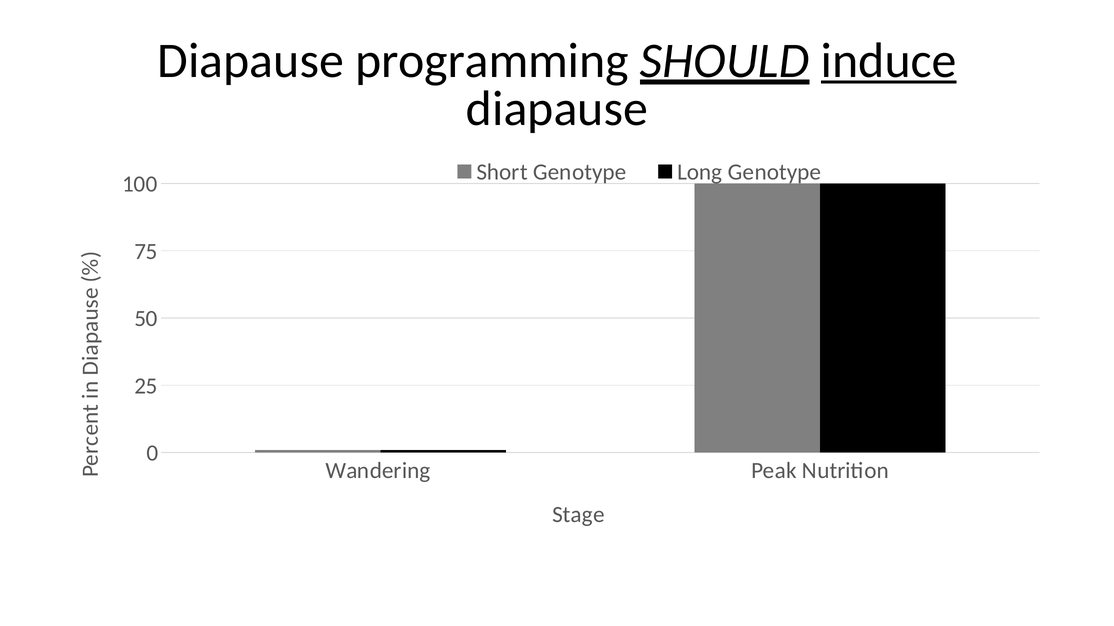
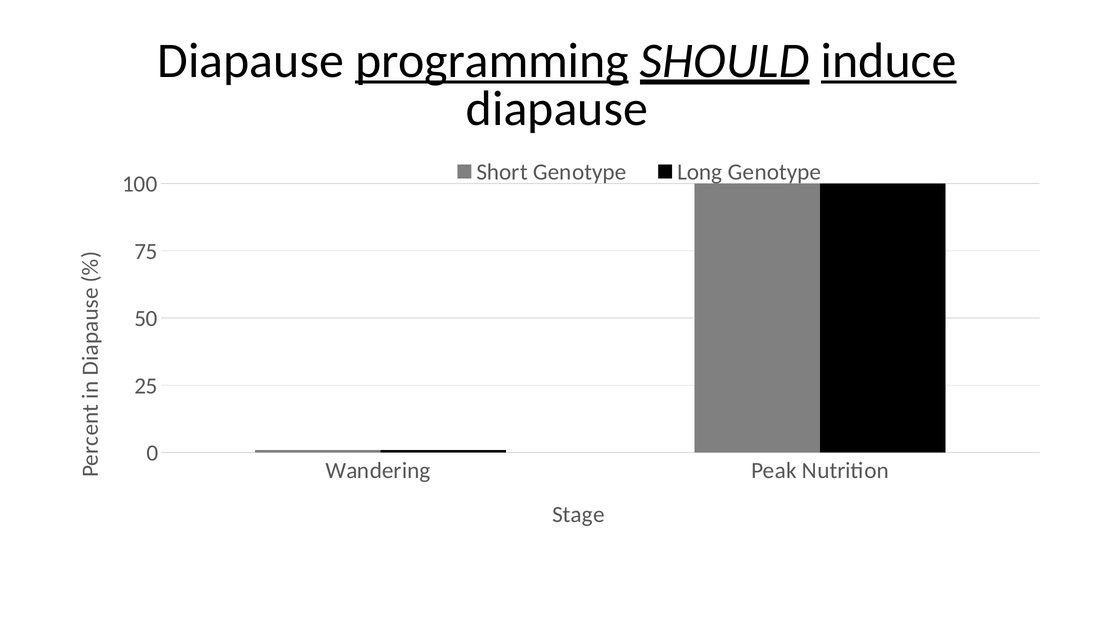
programming underline: none -> present (492, 61)
